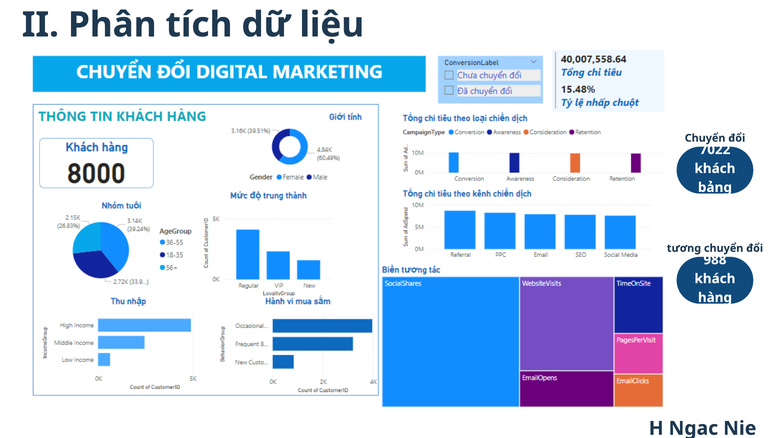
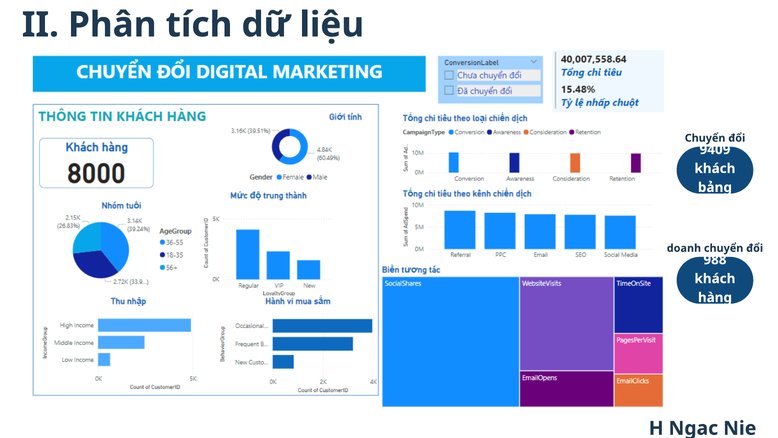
7022: 7022 -> 9409 (715, 150)
tương: tương -> doanh (684, 248)
